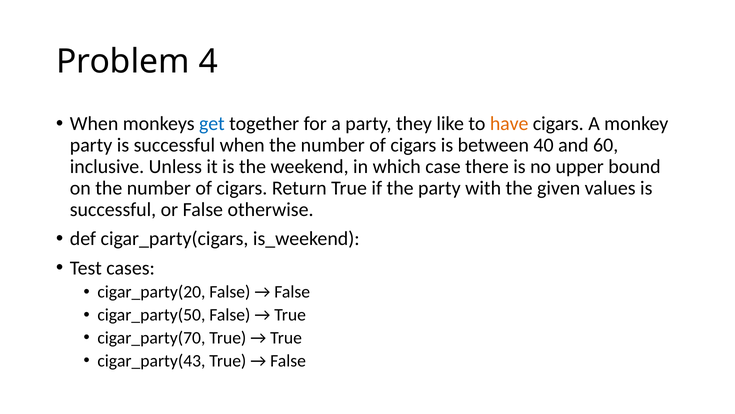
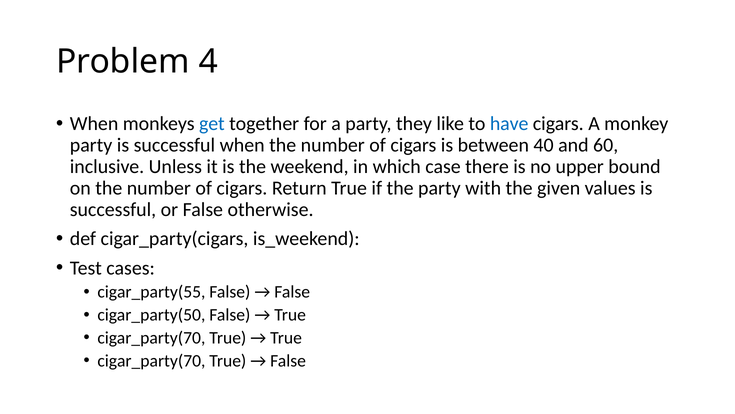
have colour: orange -> blue (509, 123)
cigar_party(20: cigar_party(20 -> cigar_party(55 (151, 292)
cigar_party(43: cigar_party(43 -> cigar_party(70 (151, 360)
